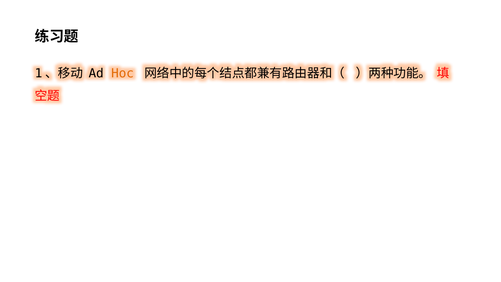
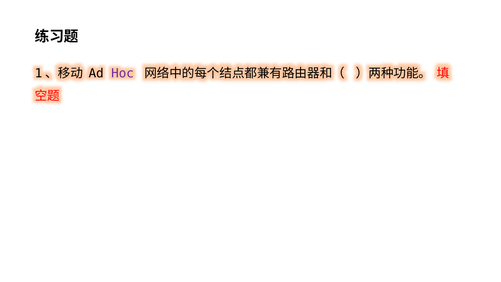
Hoc colour: orange -> purple (123, 73)
